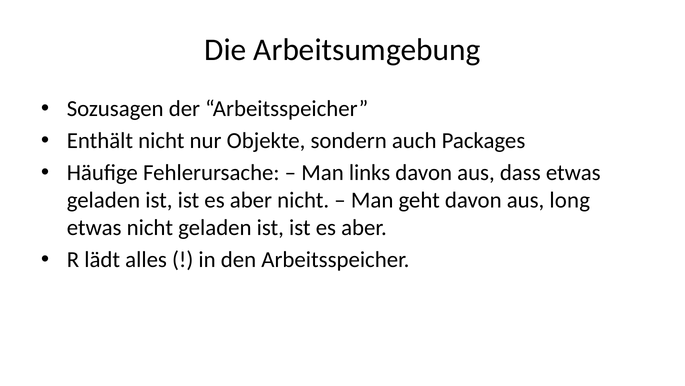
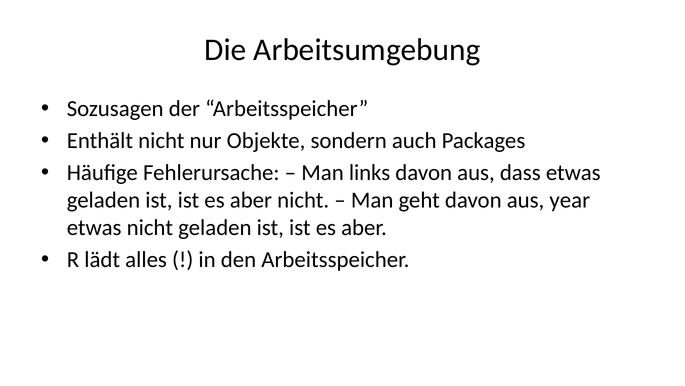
long: long -> year (570, 200)
